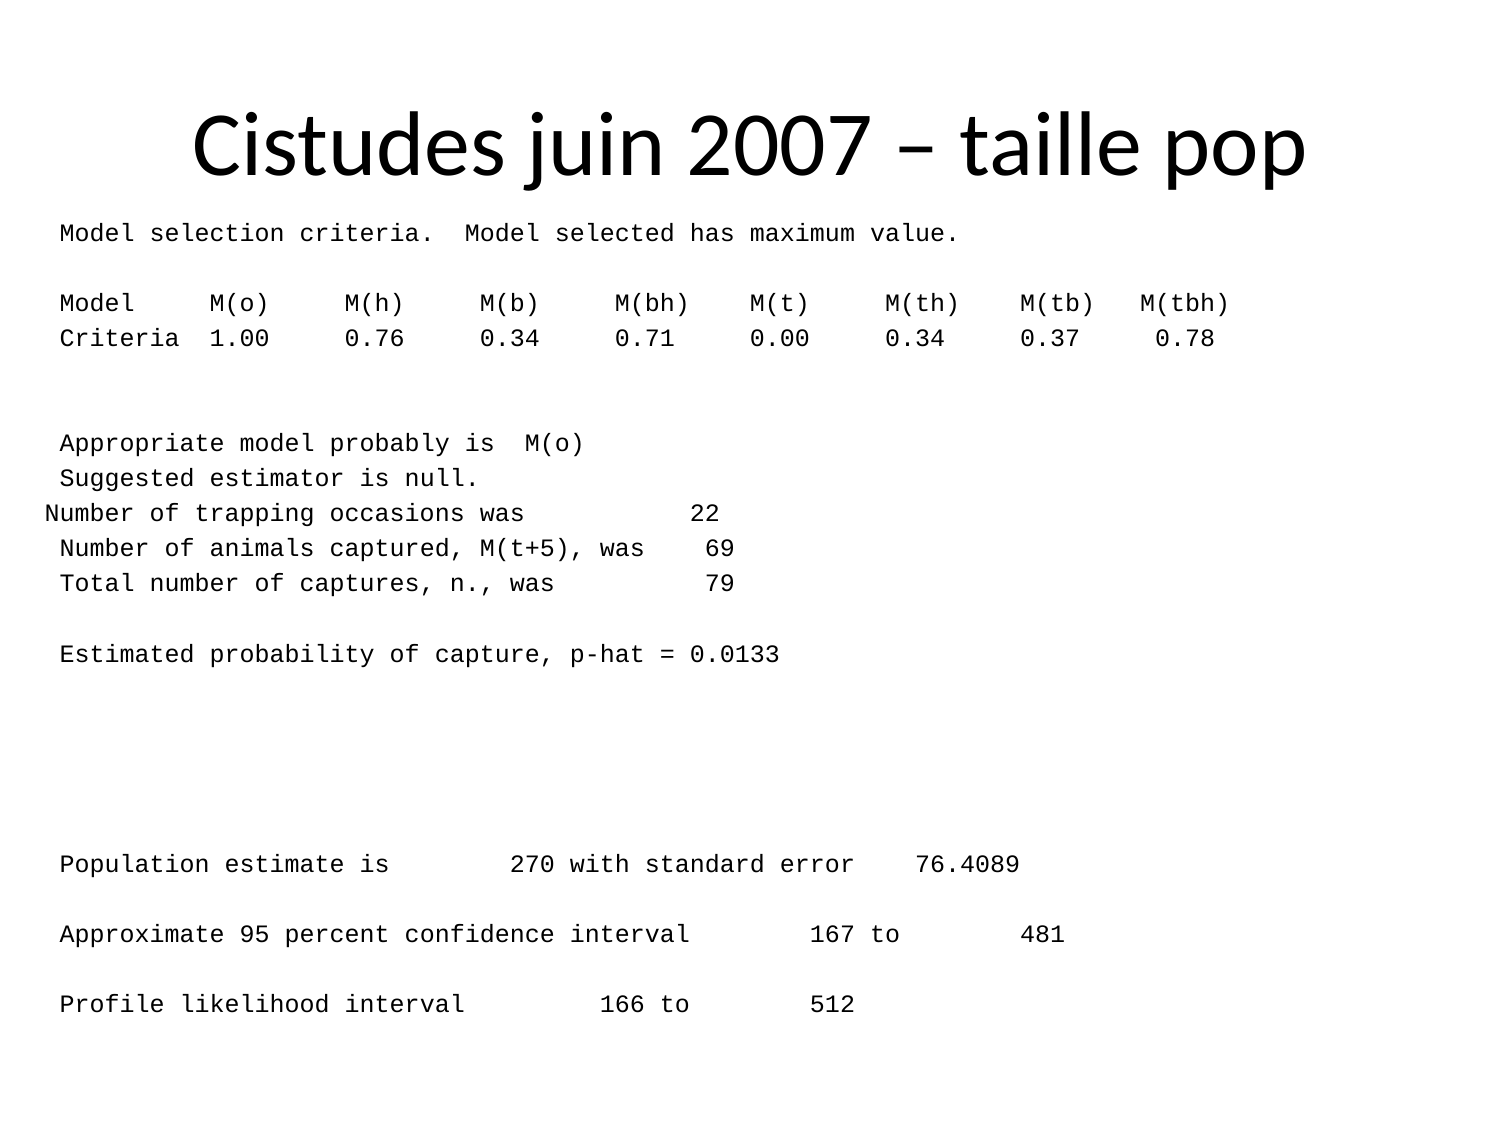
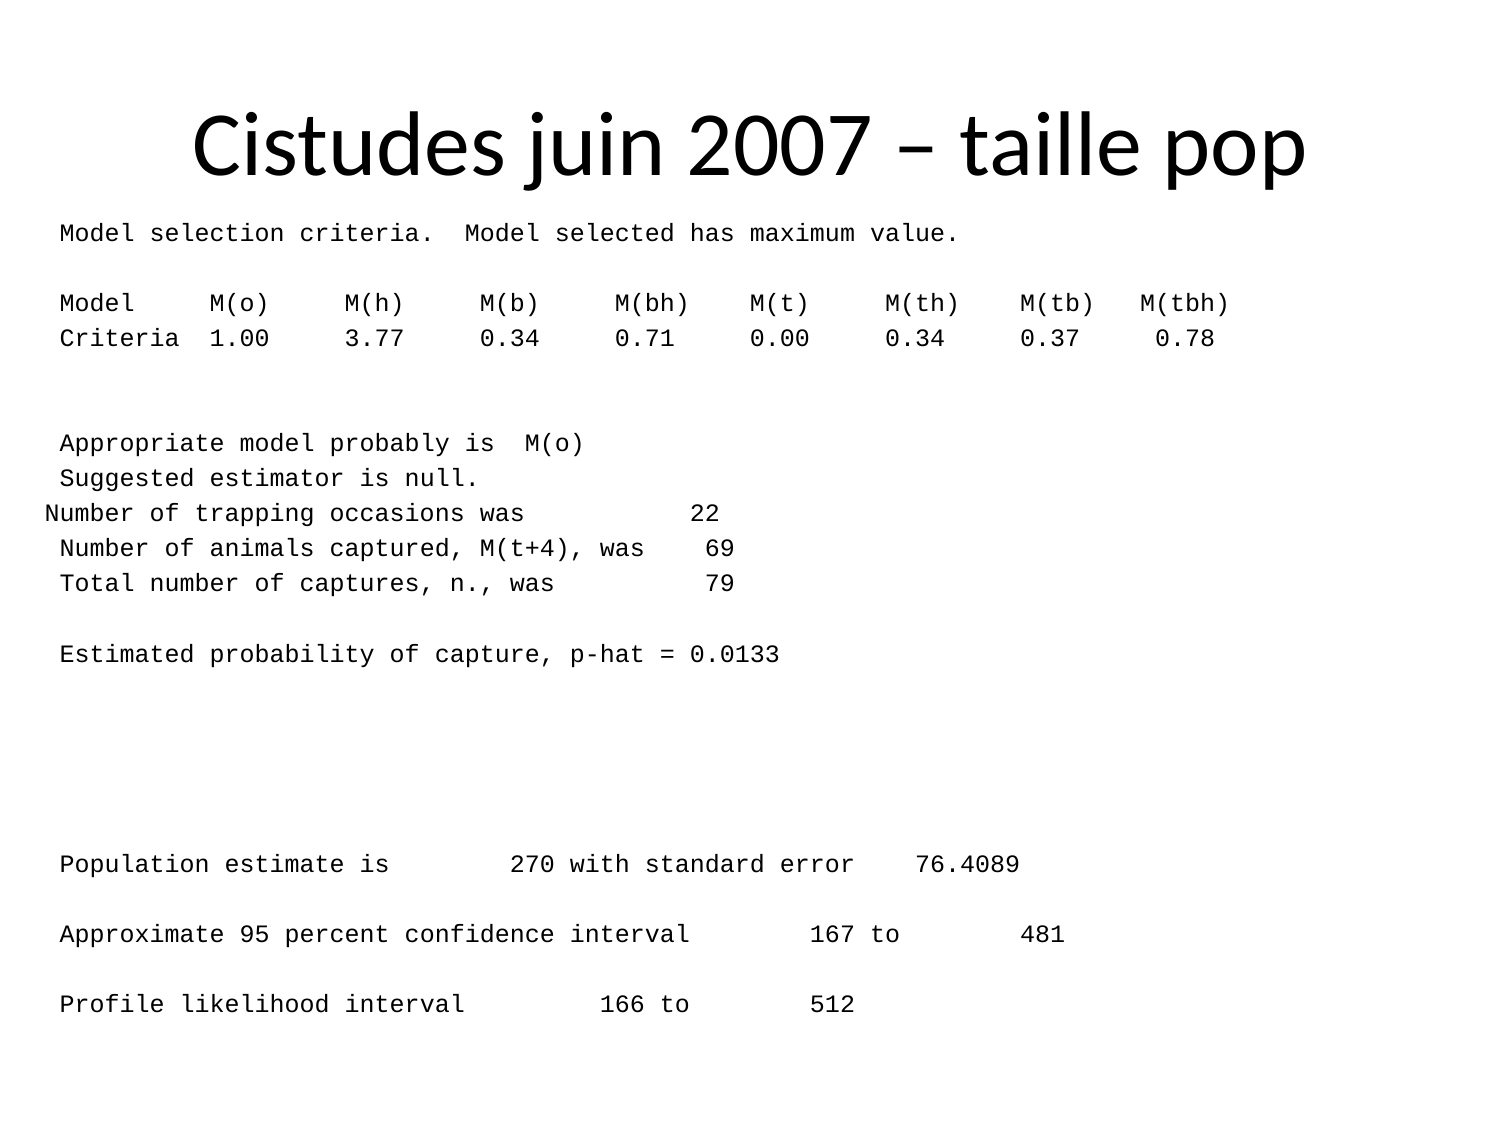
0.76: 0.76 -> 3.77 (375, 338)
M(t+5: M(t+5 -> M(t+4 (532, 548)
